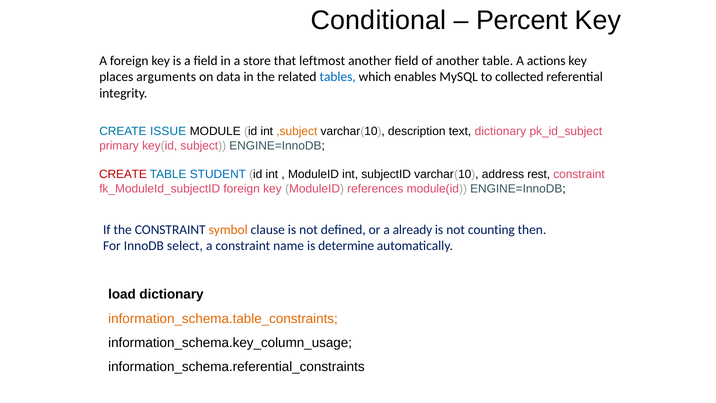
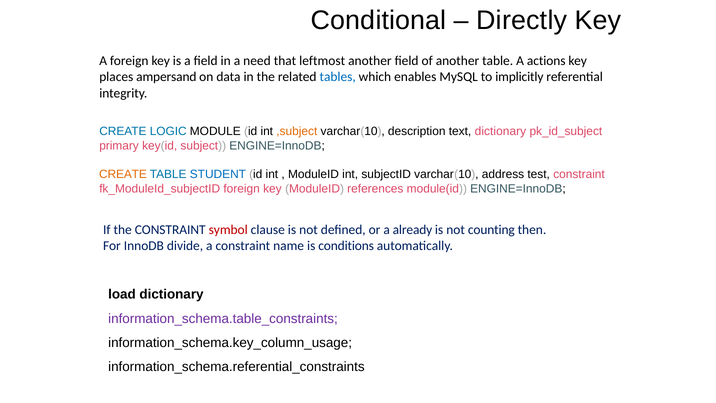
Percent: Percent -> Directly (522, 21)
store: store -> need (257, 61)
arguments: arguments -> ampersand (166, 77)
collected: collected -> implicitly (519, 77)
ISSUE: ISSUE -> LOGIC (168, 131)
CREATE colour: red -> orange (123, 174)
rest: rest -> test (539, 174)
symbol colour: orange -> red (228, 230)
select: select -> divide (185, 246)
determine: determine -> conditions (346, 246)
information_schema.table_constraints colour: orange -> purple (223, 318)
